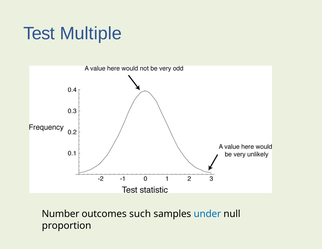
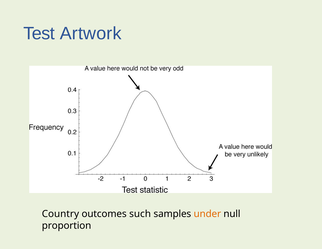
Multiple: Multiple -> Artwork (91, 33)
Number: Number -> Country (60, 214)
under colour: blue -> orange (207, 214)
